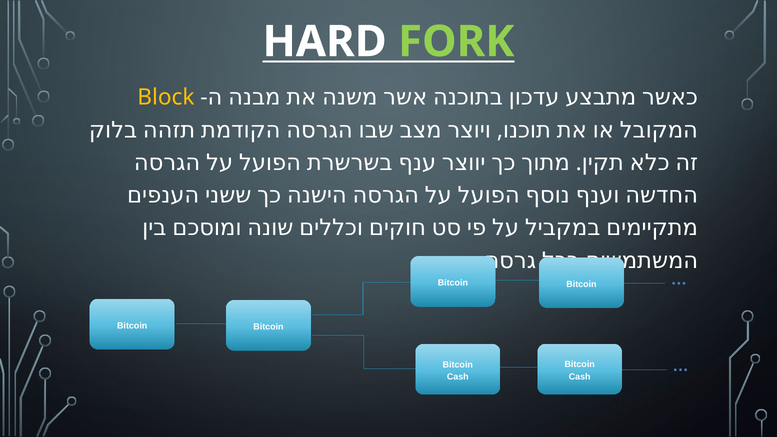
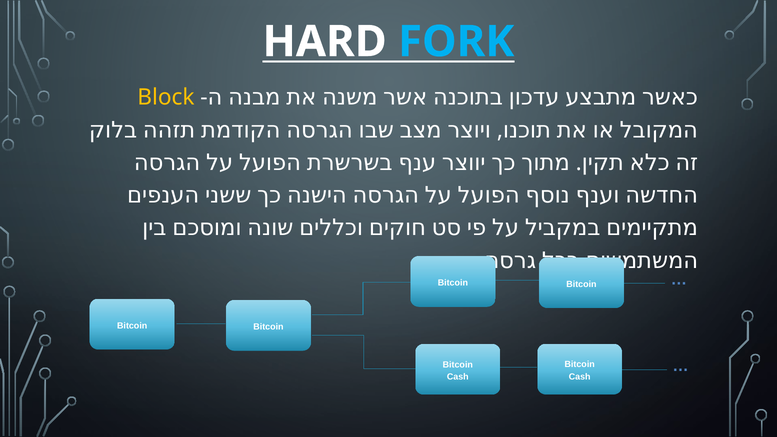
FORK colour: light green -> light blue (456, 42)
